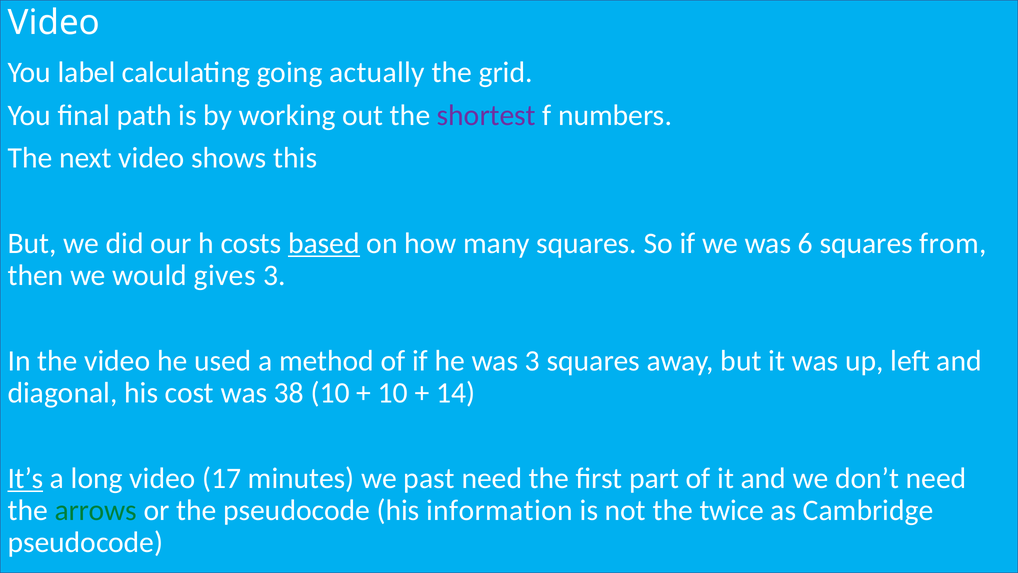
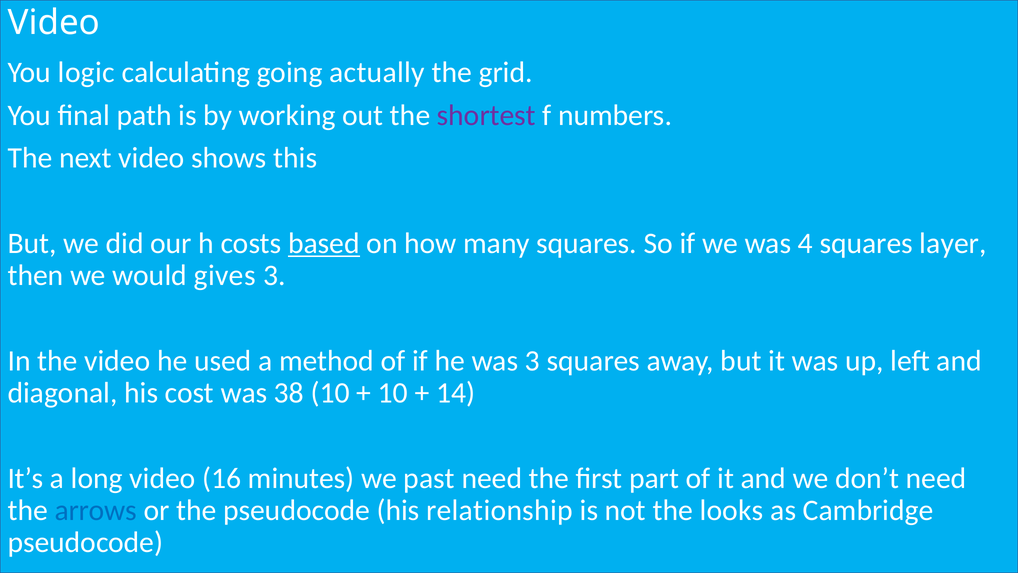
label: label -> logic (86, 72)
6: 6 -> 4 (805, 243)
from: from -> layer (953, 243)
It’s underline: present -> none (26, 478)
17: 17 -> 16 (222, 478)
arrows colour: green -> blue (96, 510)
information: information -> relationship (500, 510)
twice: twice -> looks (732, 510)
